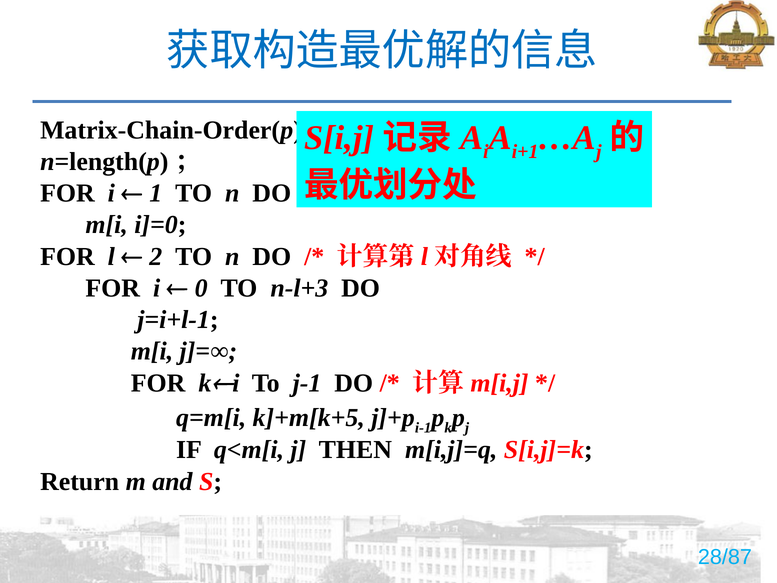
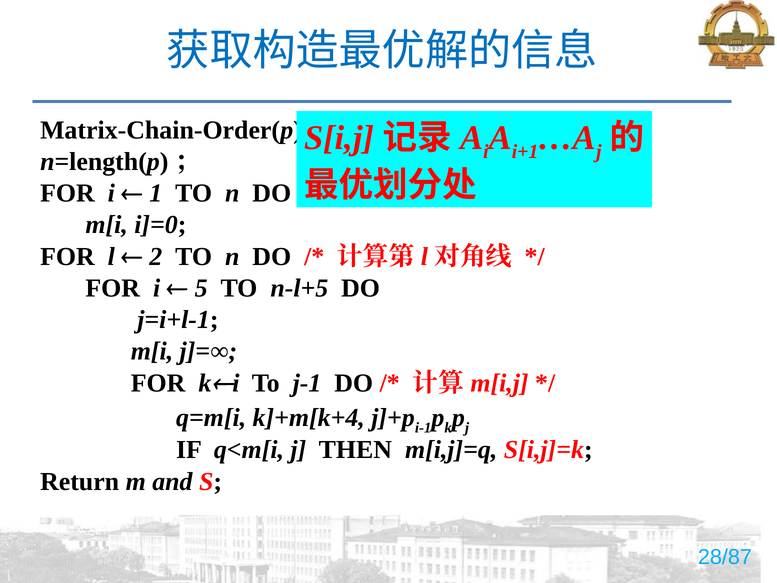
0: 0 -> 5 (201, 288)
n-l+3: n-l+3 -> n-l+5 (299, 288)
k]+m[k+5: k]+m[k+5 -> k]+m[k+4 (309, 417)
